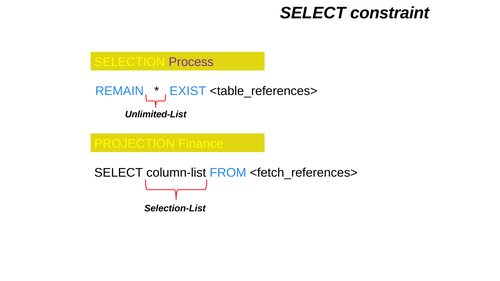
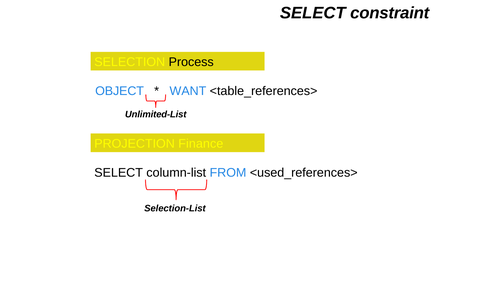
Process colour: purple -> black (191, 62)
REMAIN: REMAIN -> OBJECT (120, 91)
EXIST: EXIST -> WANT (188, 91)
<fetch_references>: <fetch_references> -> <used_references> (304, 173)
